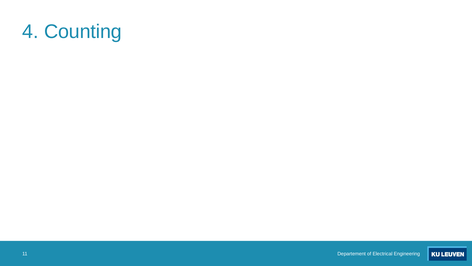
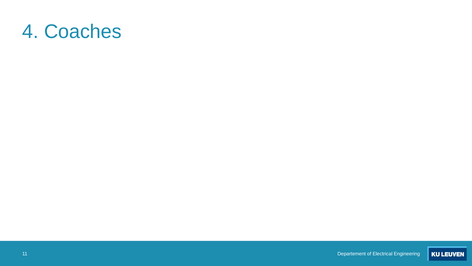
Counting: Counting -> Coaches (83, 32)
